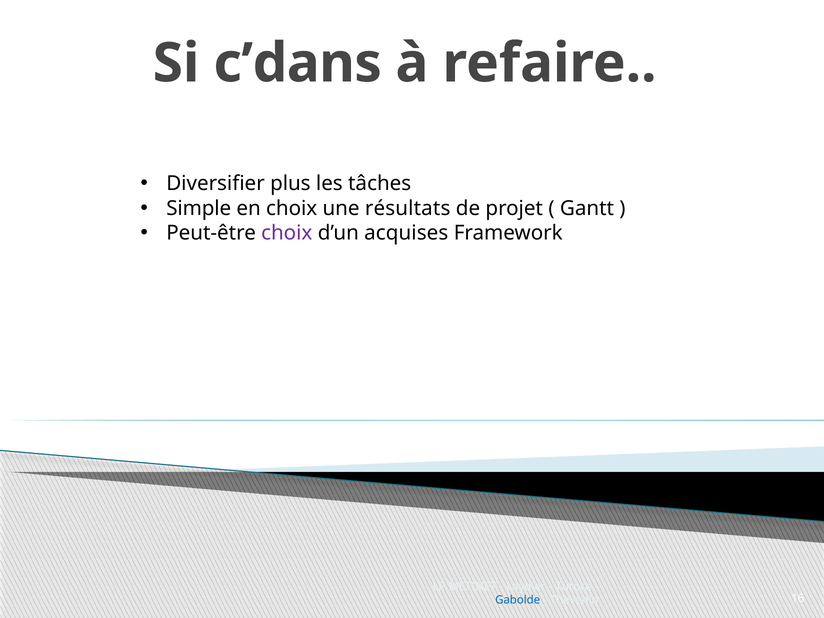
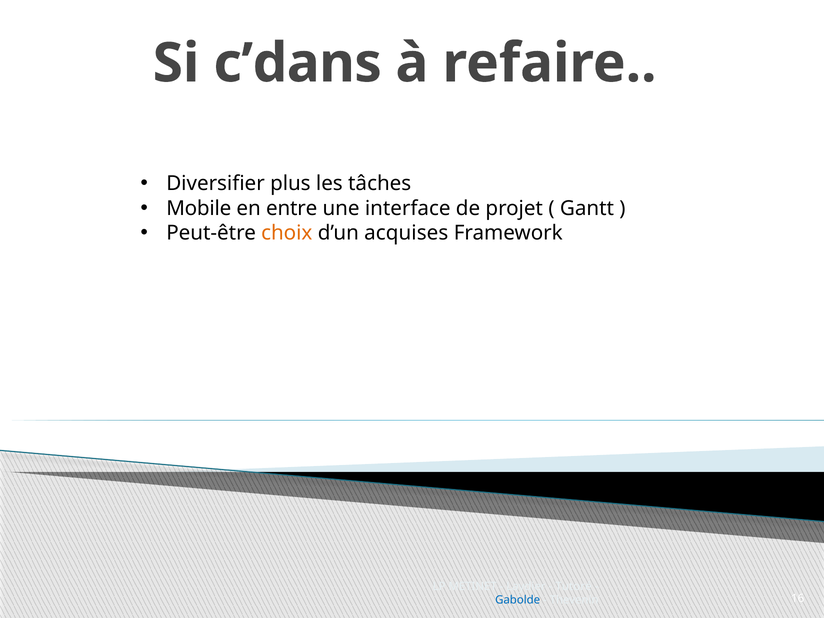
Simple: Simple -> Mobile (199, 208)
en choix: choix -> entre (292, 208)
résultats: résultats -> interface (408, 208)
choix colour: purple -> orange (287, 233)
